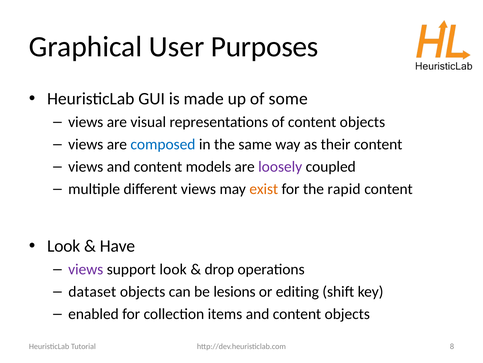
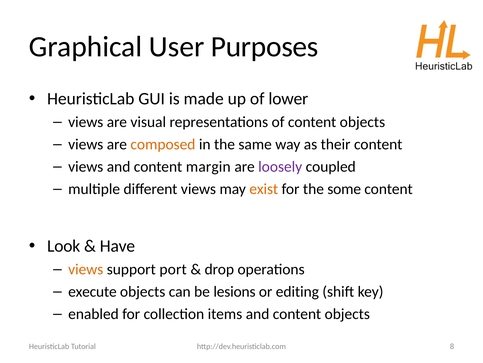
some: some -> lower (288, 99)
composed colour: blue -> orange (163, 144)
models: models -> margin (208, 166)
rapid: rapid -> some (344, 189)
views colour: purple -> orange (86, 269)
support look: look -> port (173, 269)
dataset: dataset -> execute (92, 291)
